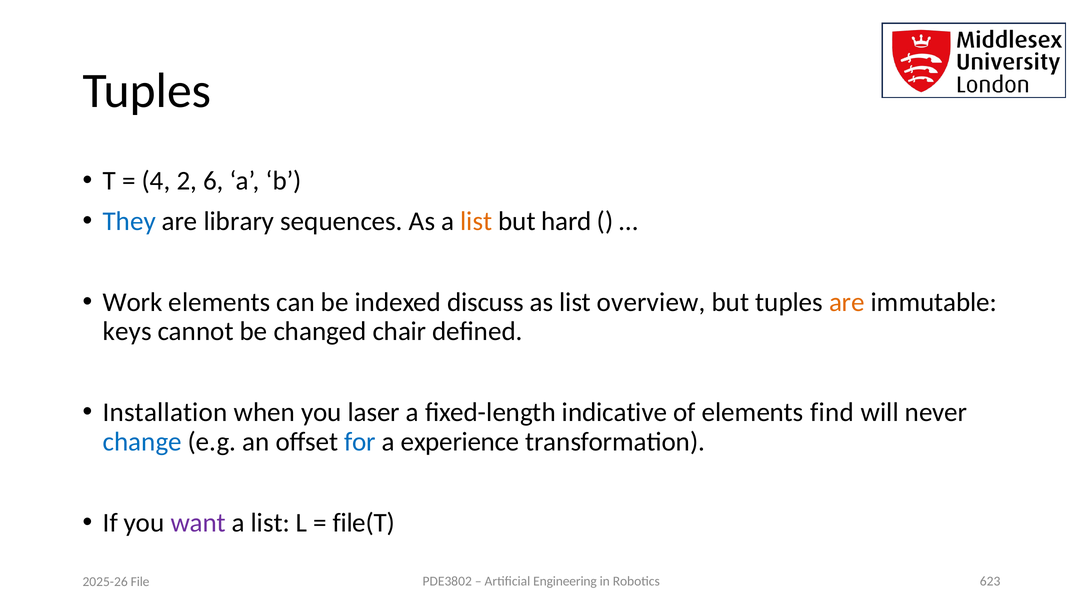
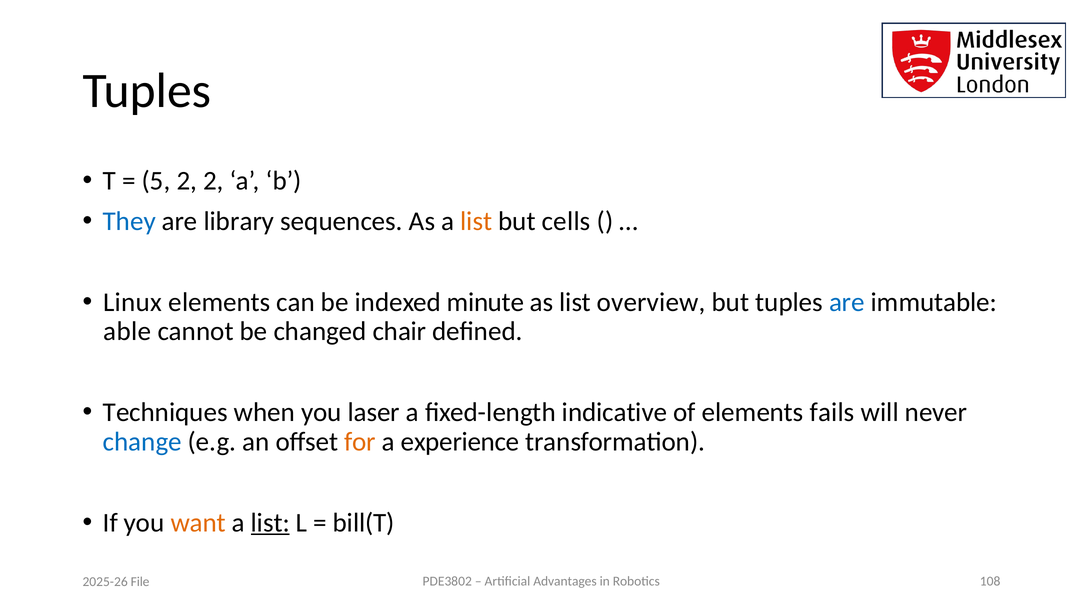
4: 4 -> 5 (156, 181)
2 6: 6 -> 2 (213, 181)
hard: hard -> cells (566, 221)
Work: Work -> Linux (133, 302)
discuss: discuss -> minute (485, 302)
are colour: orange -> blue (847, 302)
keys: keys -> able (127, 331)
Installation: Installation -> Techniques (165, 413)
find: find -> fails (832, 413)
for colour: blue -> orange (360, 442)
want colour: purple -> orange (198, 523)
list underline: none -> present (270, 523)
file(T: file(T -> bill(T (364, 523)
Engineering: Engineering -> Advantages (565, 582)
623: 623 -> 108 (990, 582)
